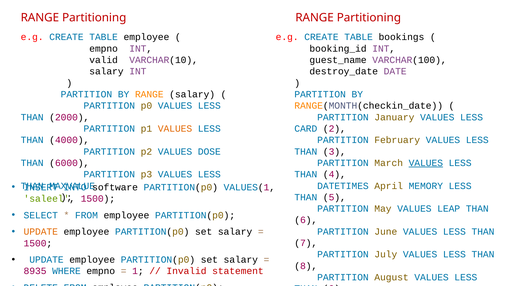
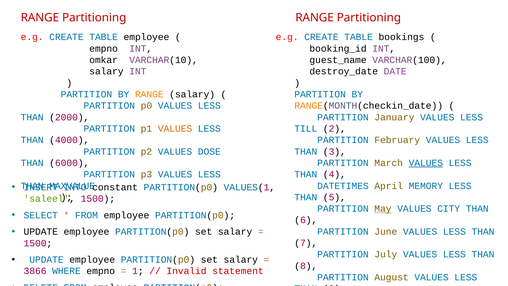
valid: valid -> omkar (104, 60)
CARD: CARD -> TILL (306, 129)
software: software -> constant (115, 187)
May underline: none -> present (383, 209)
LEAP: LEAP -> CITY (449, 209)
UPDATE colour: orange -> black (41, 232)
8935: 8935 -> 3866 (35, 271)
